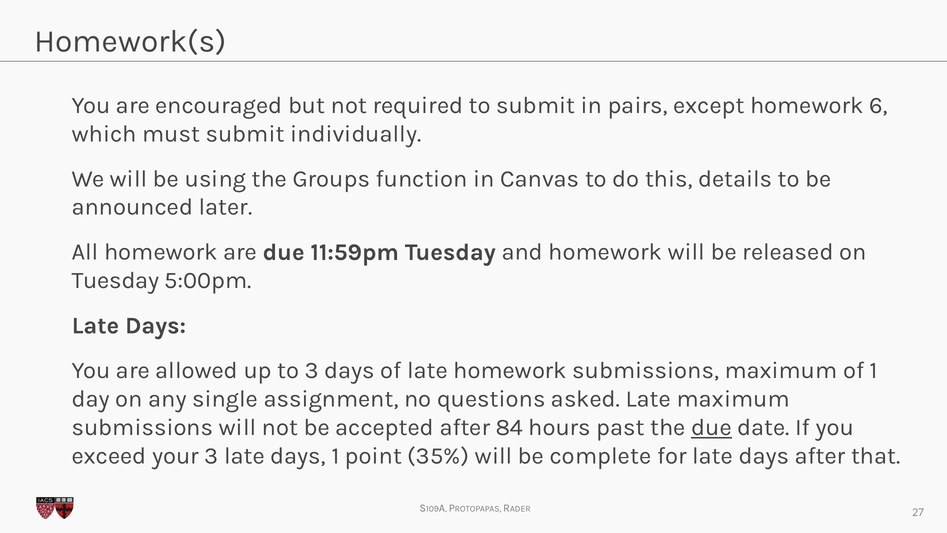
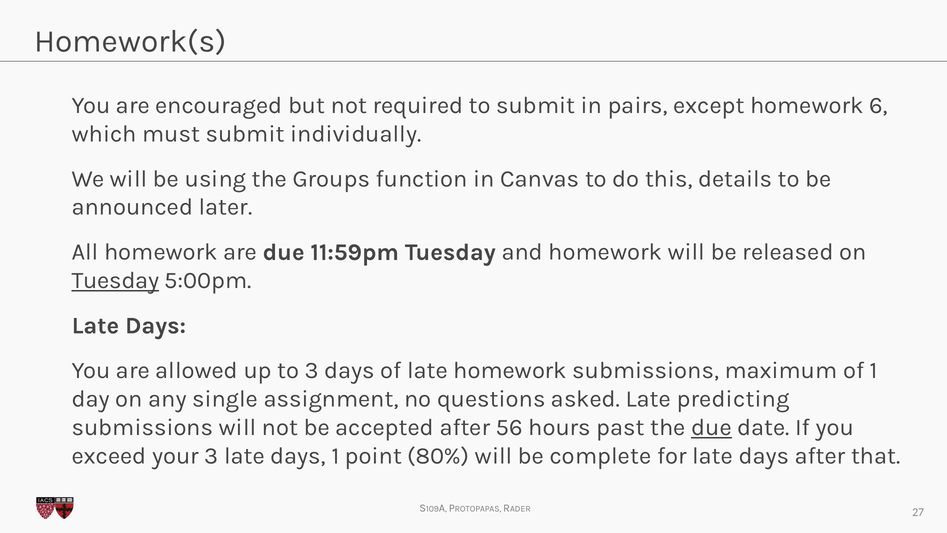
Tuesday underline: none -> present (115, 280)
Late maximum: maximum -> predicting (733, 399)
84: 84 -> 56 (509, 427)
35%: 35% -> 80% (438, 456)
